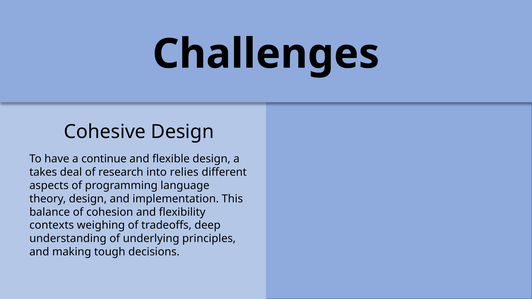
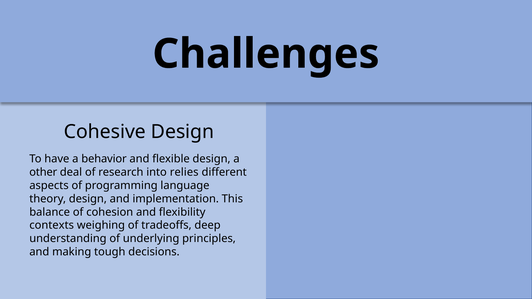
continue: continue -> behavior (104, 159)
takes: takes -> other (43, 172)
